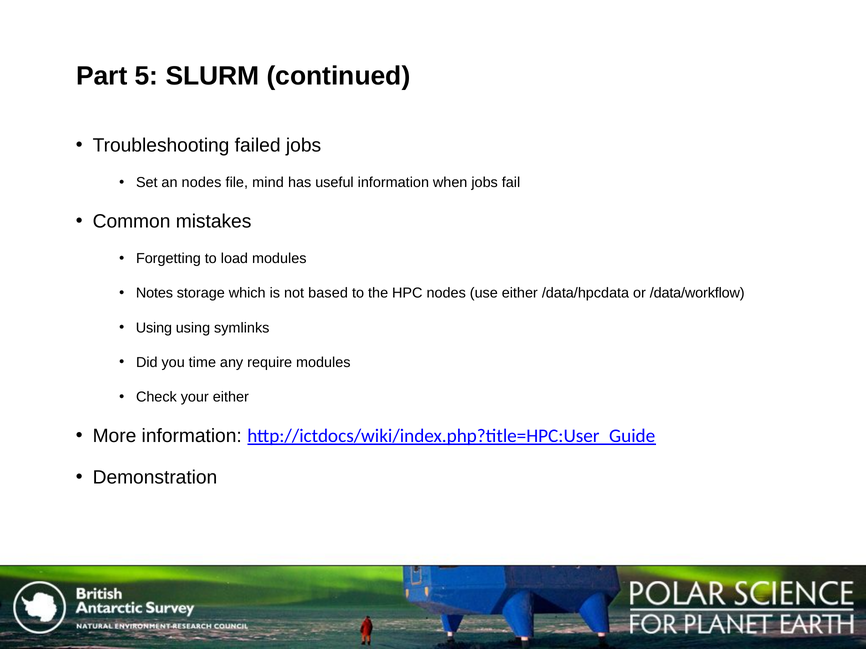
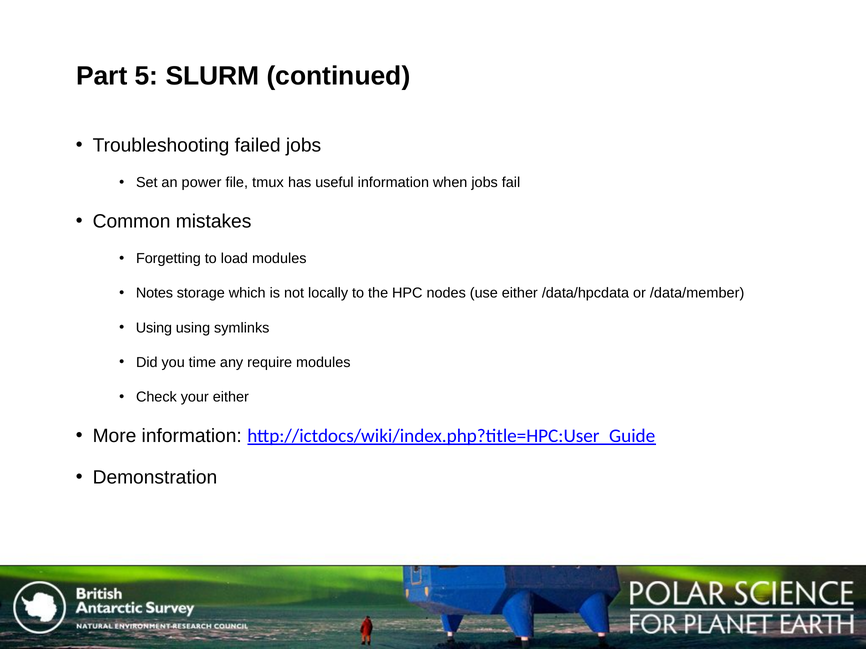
an nodes: nodes -> power (202, 183)
mind: mind -> tmux (268, 183)
based: based -> locally (328, 293)
/data/workflow: /data/workflow -> /data/member (697, 293)
